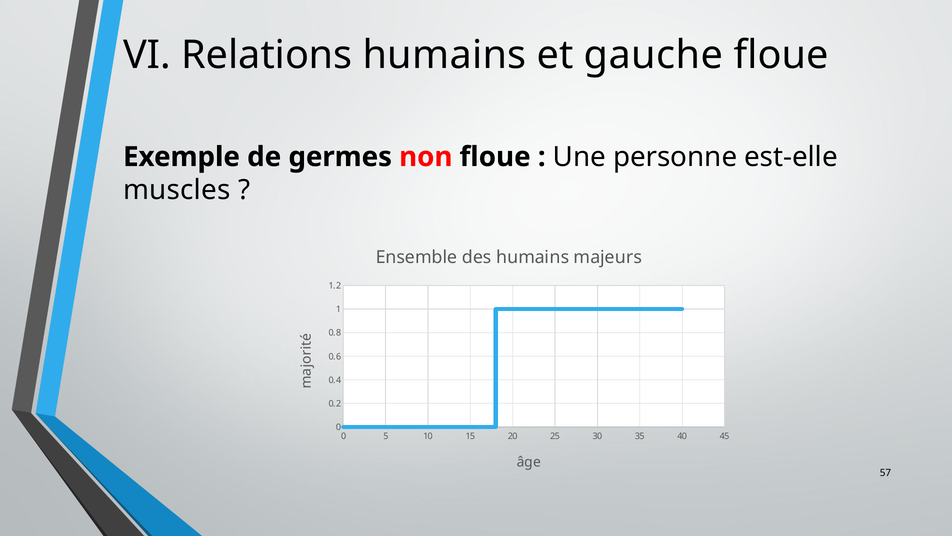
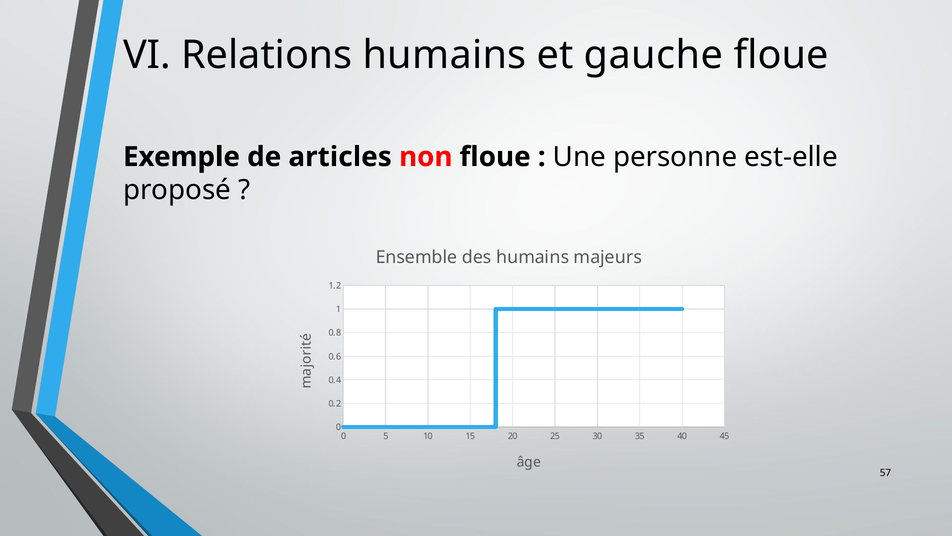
germes: germes -> articles (340, 157)
muscles: muscles -> proposé (177, 190)
